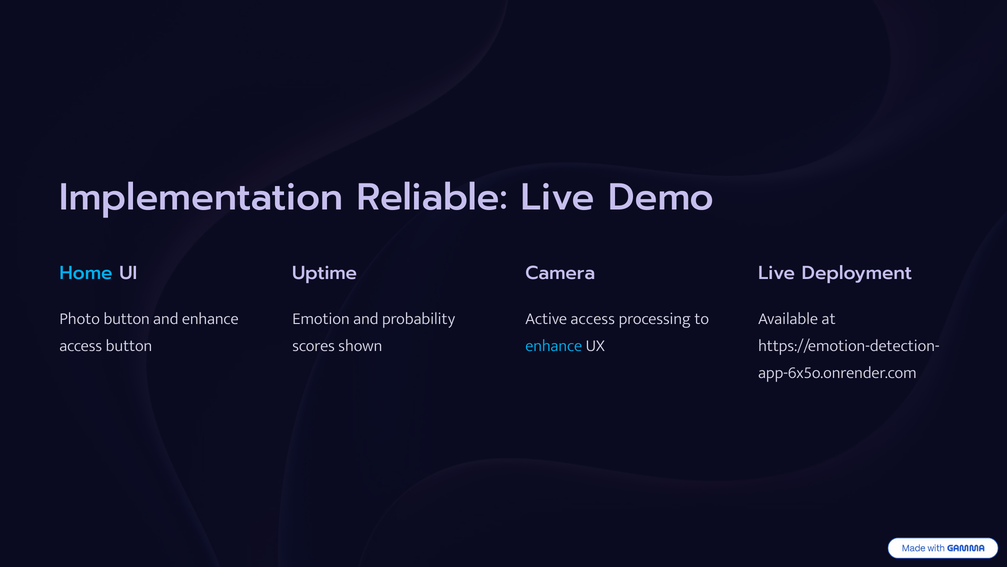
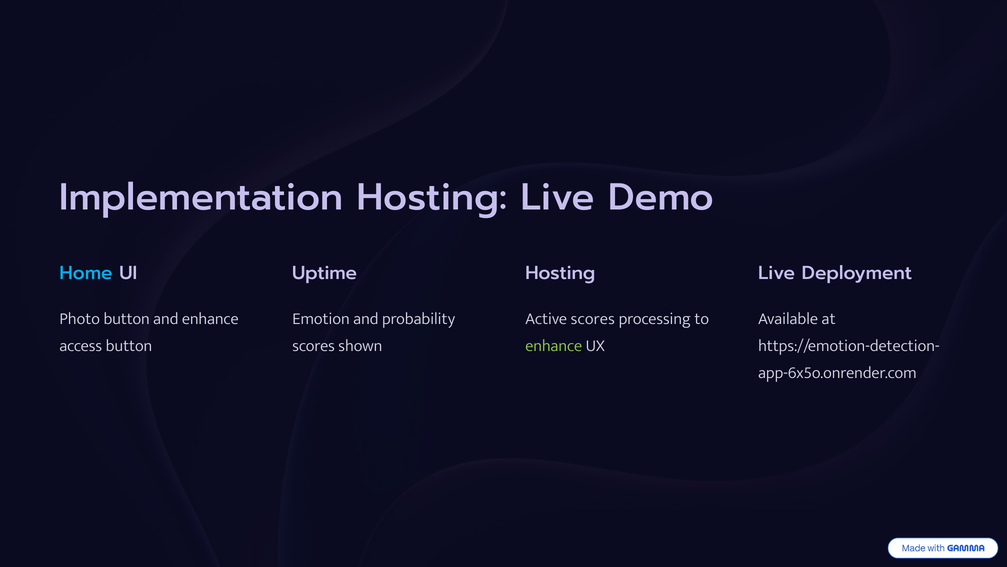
Implementation Reliable: Reliable -> Hosting (432, 197)
Camera: Camera -> Hosting (560, 273)
Active access: access -> scores (593, 318)
enhance colour: light blue -> light green (554, 345)
